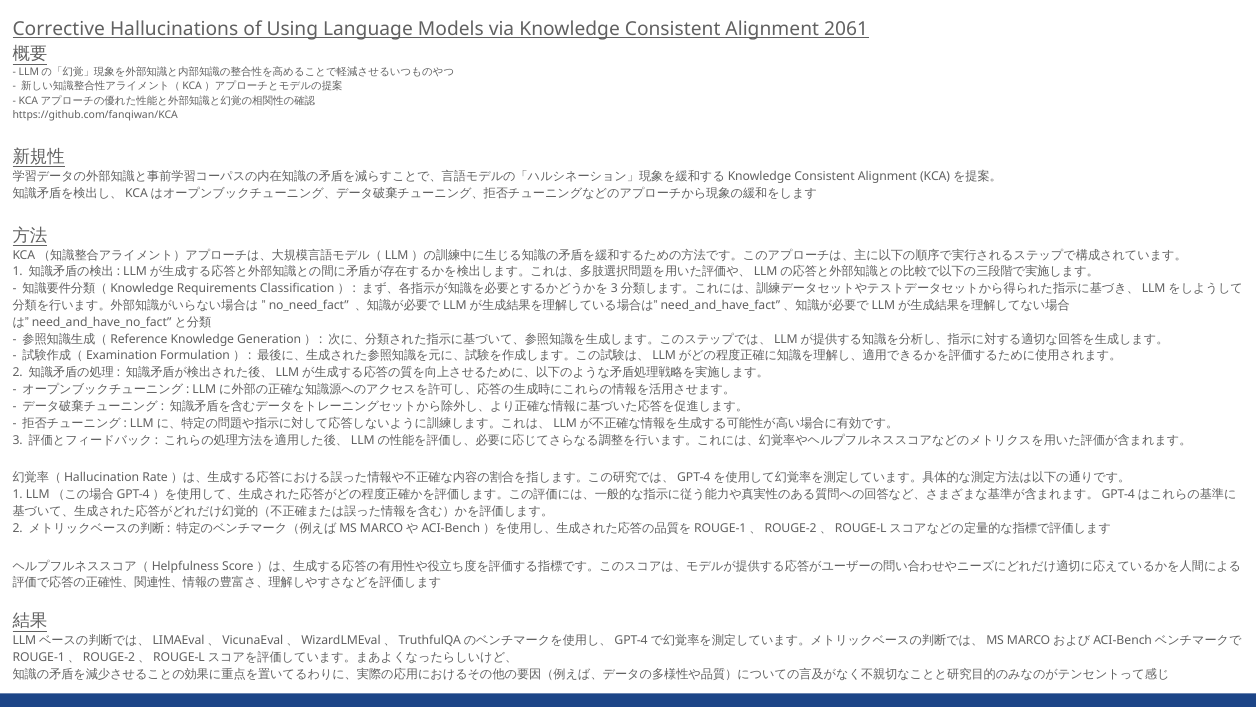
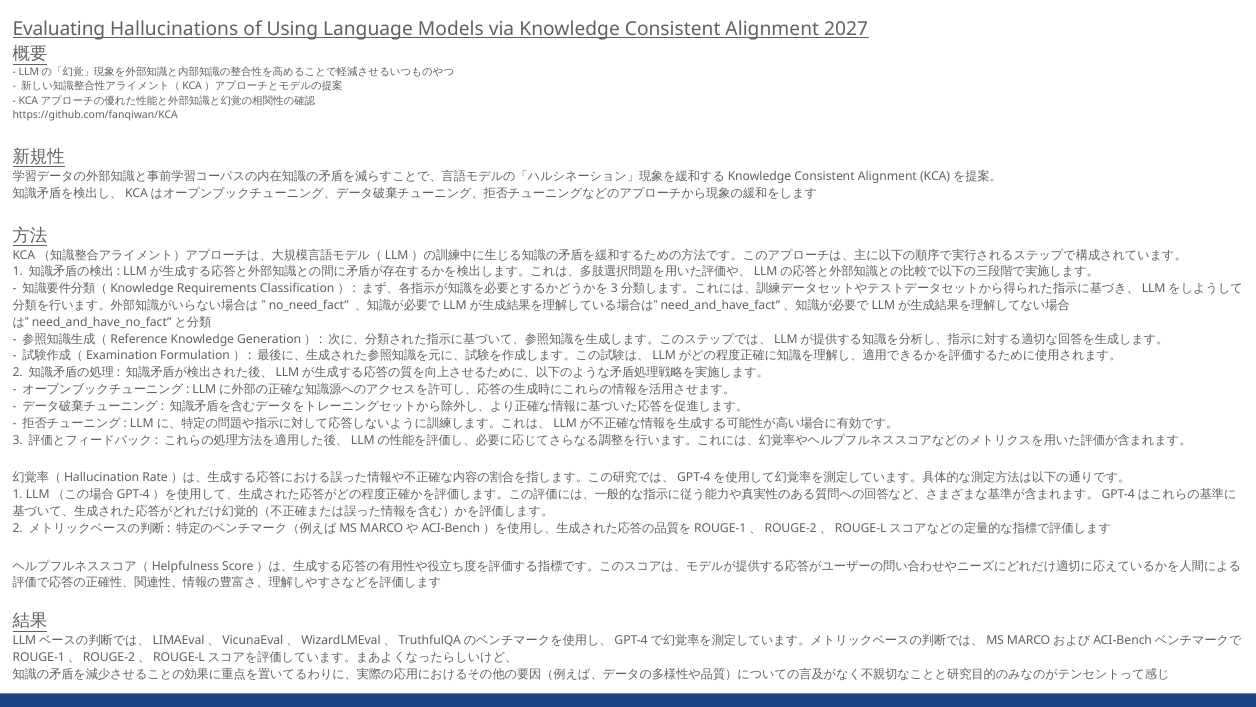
Corrective: Corrective -> Evaluating (59, 29)
2061: 2061 -> 2027 (846, 29)
